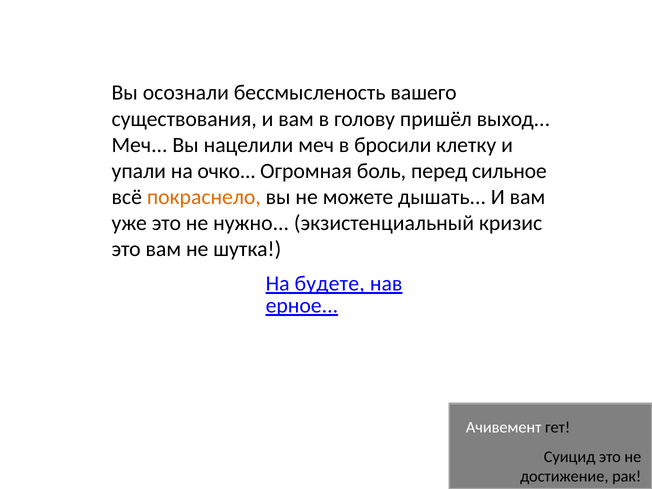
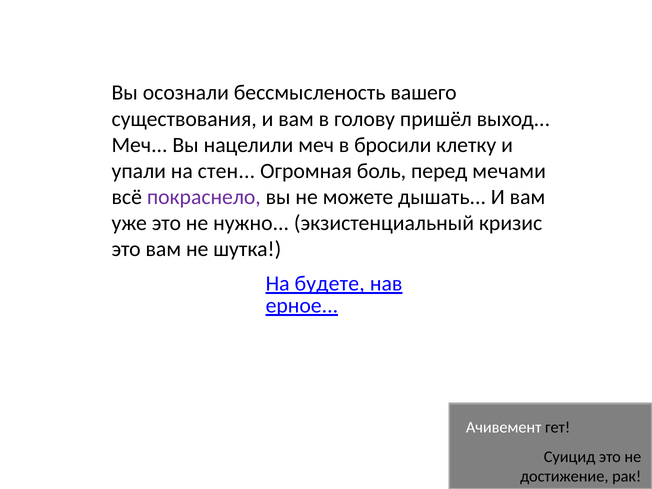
очко: очко -> стен (226, 171)
сильное: сильное -> мечами (509, 171)
покраснело colour: orange -> purple (204, 197)
